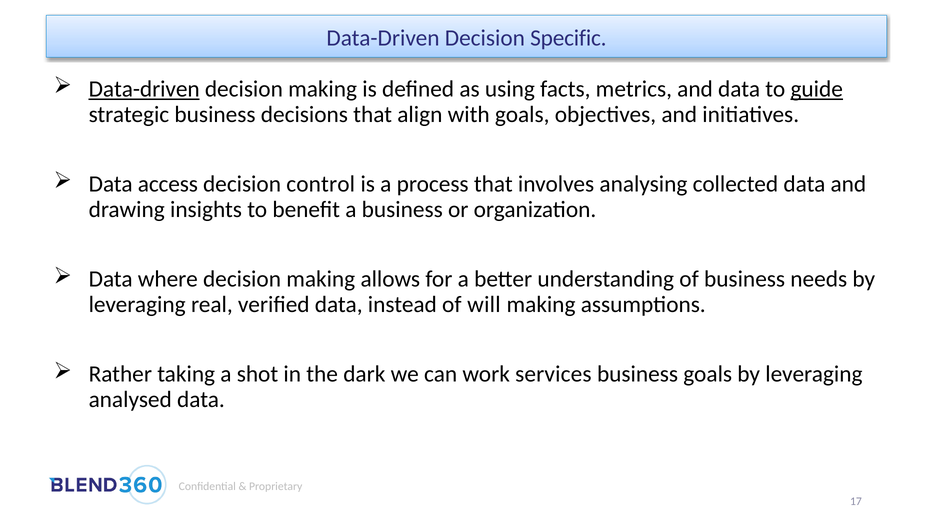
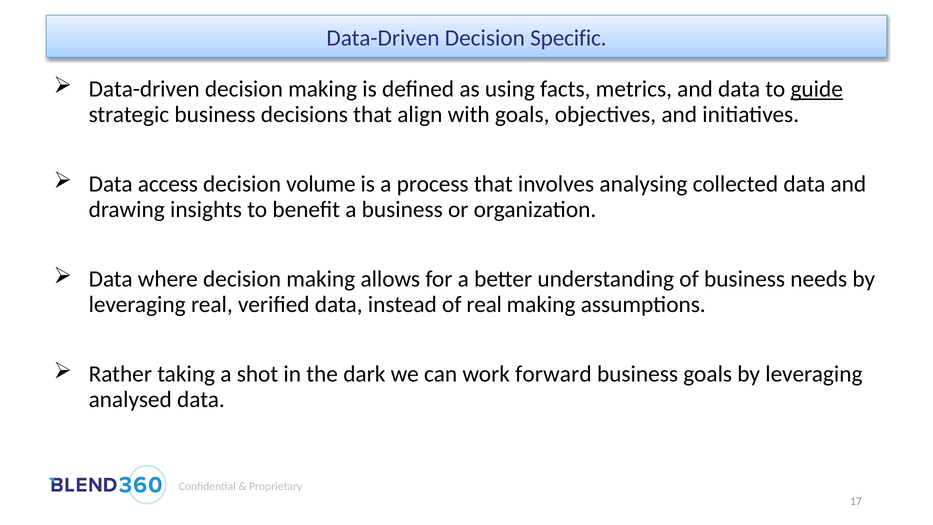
Data-driven underline: present -> none (144, 89)
control: control -> volume (321, 184)
of will: will -> real (484, 304)
services: services -> forward (553, 374)
